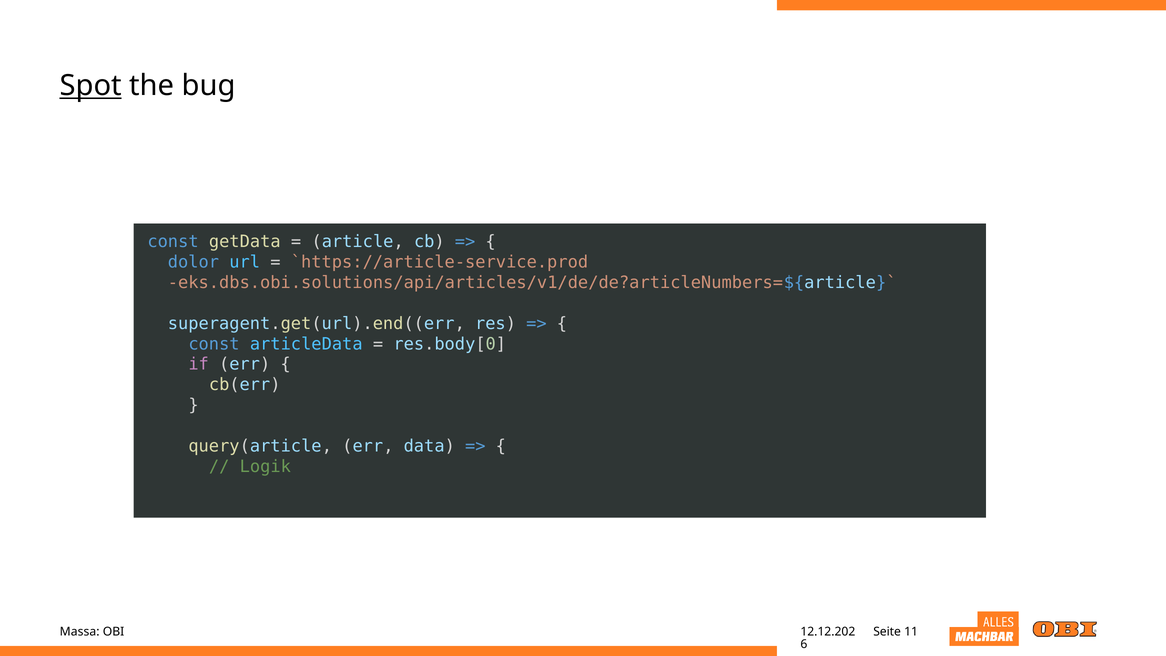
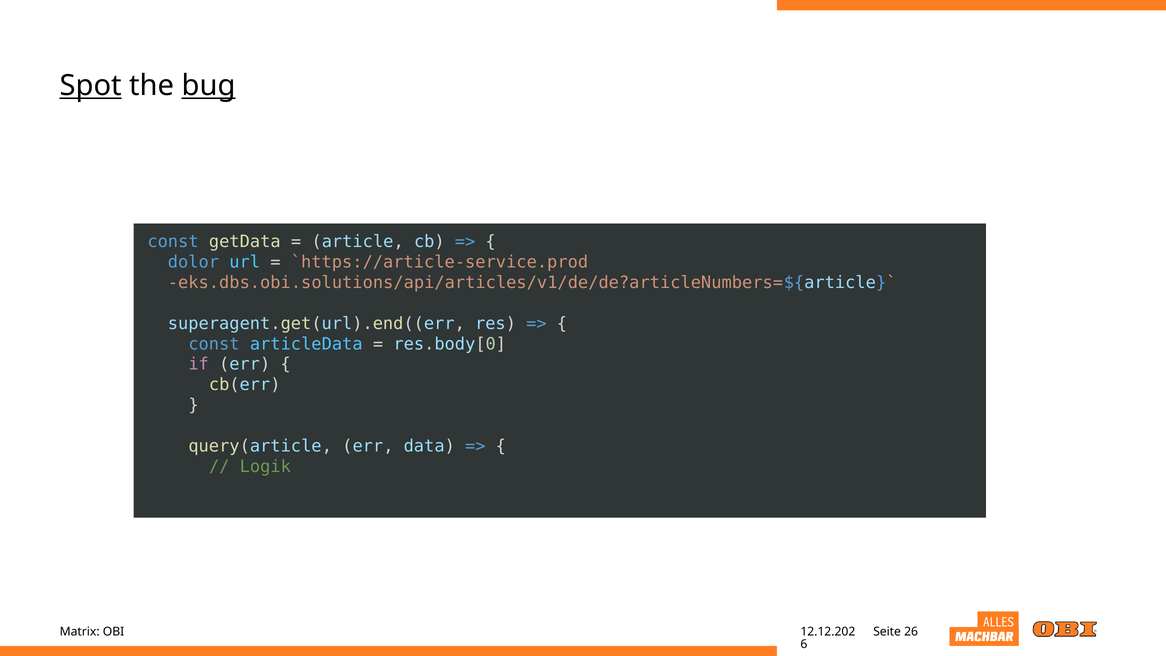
bug underline: none -> present (209, 86)
Massa: Massa -> Matrix (80, 632)
11: 11 -> 26 (911, 632)
